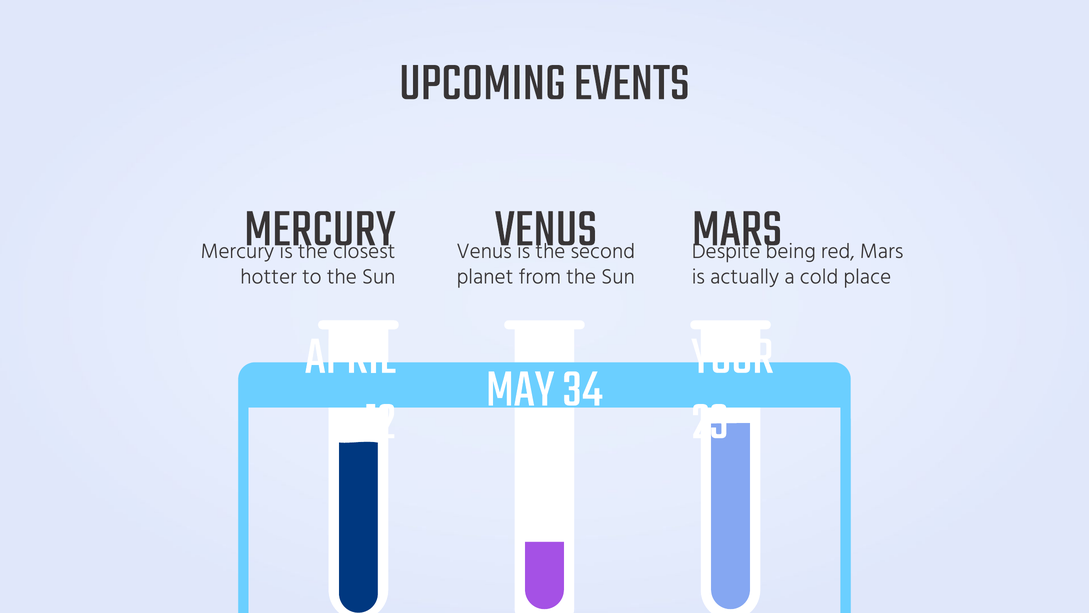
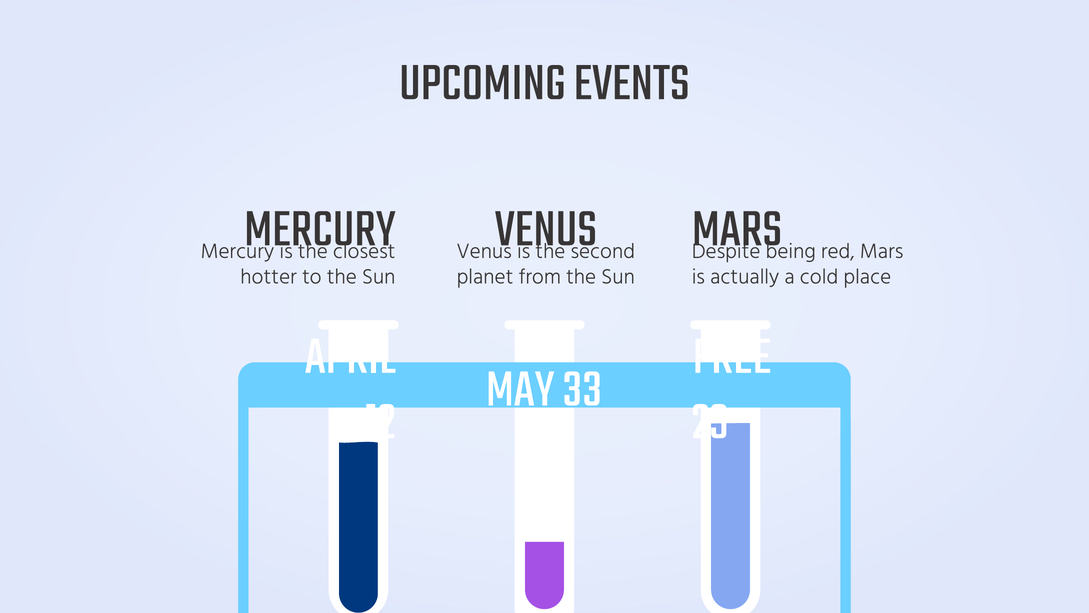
YOUR: YOUR -> FREE (732, 355)
34: 34 -> 33 (582, 387)
